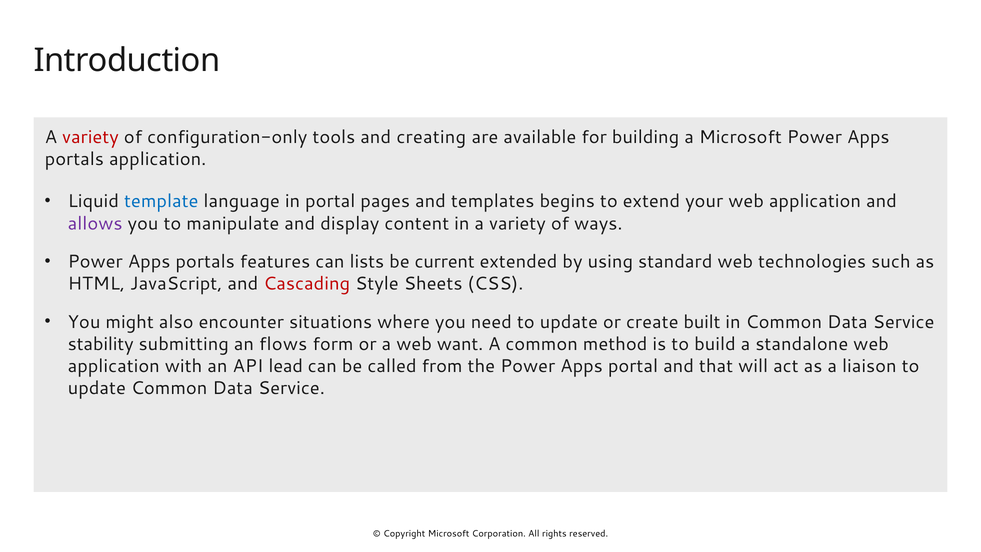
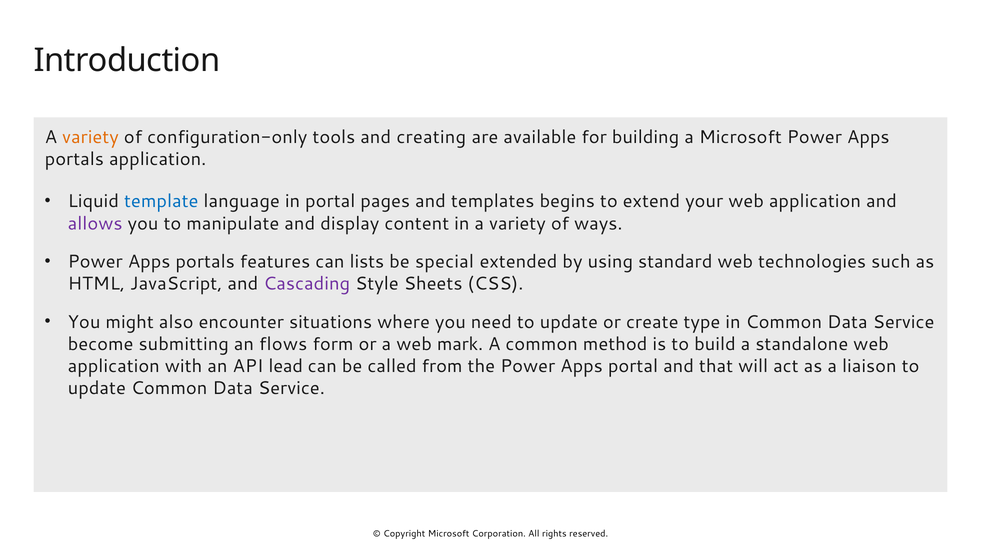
variety colour: red -> orange (90, 137)
current: current -> special (445, 262)
Cascading colour: red -> purple (307, 284)
built: built -> type (702, 322)
stability: stability -> become (101, 344)
want: want -> mark (460, 344)
